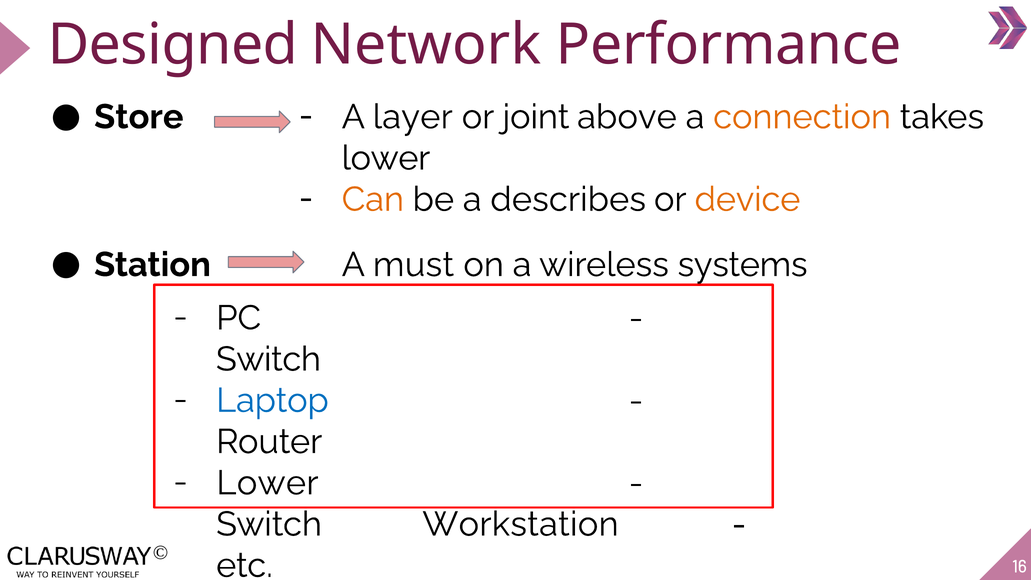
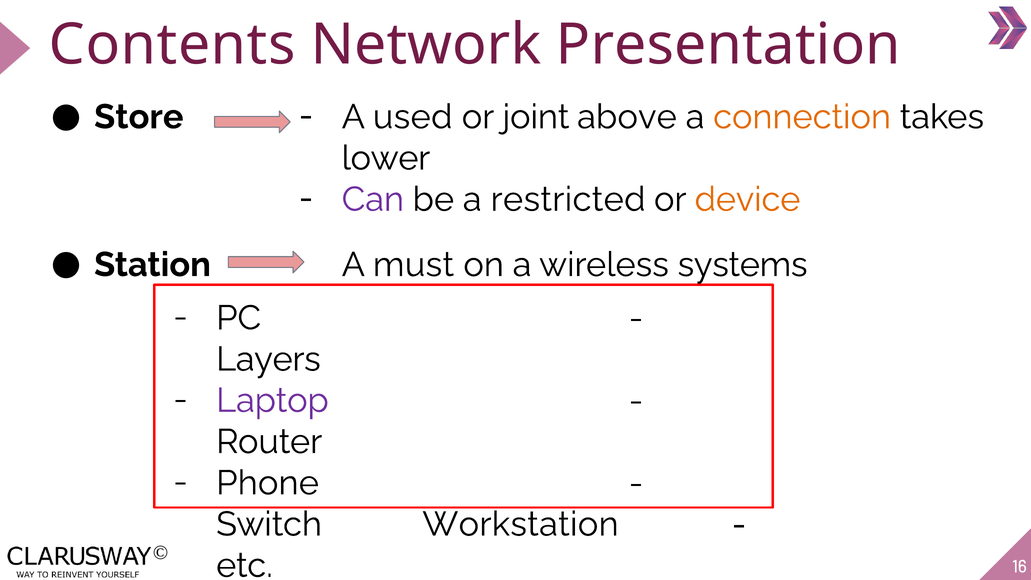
Designed: Designed -> Contents (172, 45)
Performance: Performance -> Presentation (728, 45)
layer: layer -> used (413, 117)
Can colour: orange -> purple (373, 199)
describes: describes -> restricted (568, 199)
Switch: Switch -> Layers (268, 359)
Laptop colour: blue -> purple (272, 400)
Lower: Lower -> Phone (268, 483)
